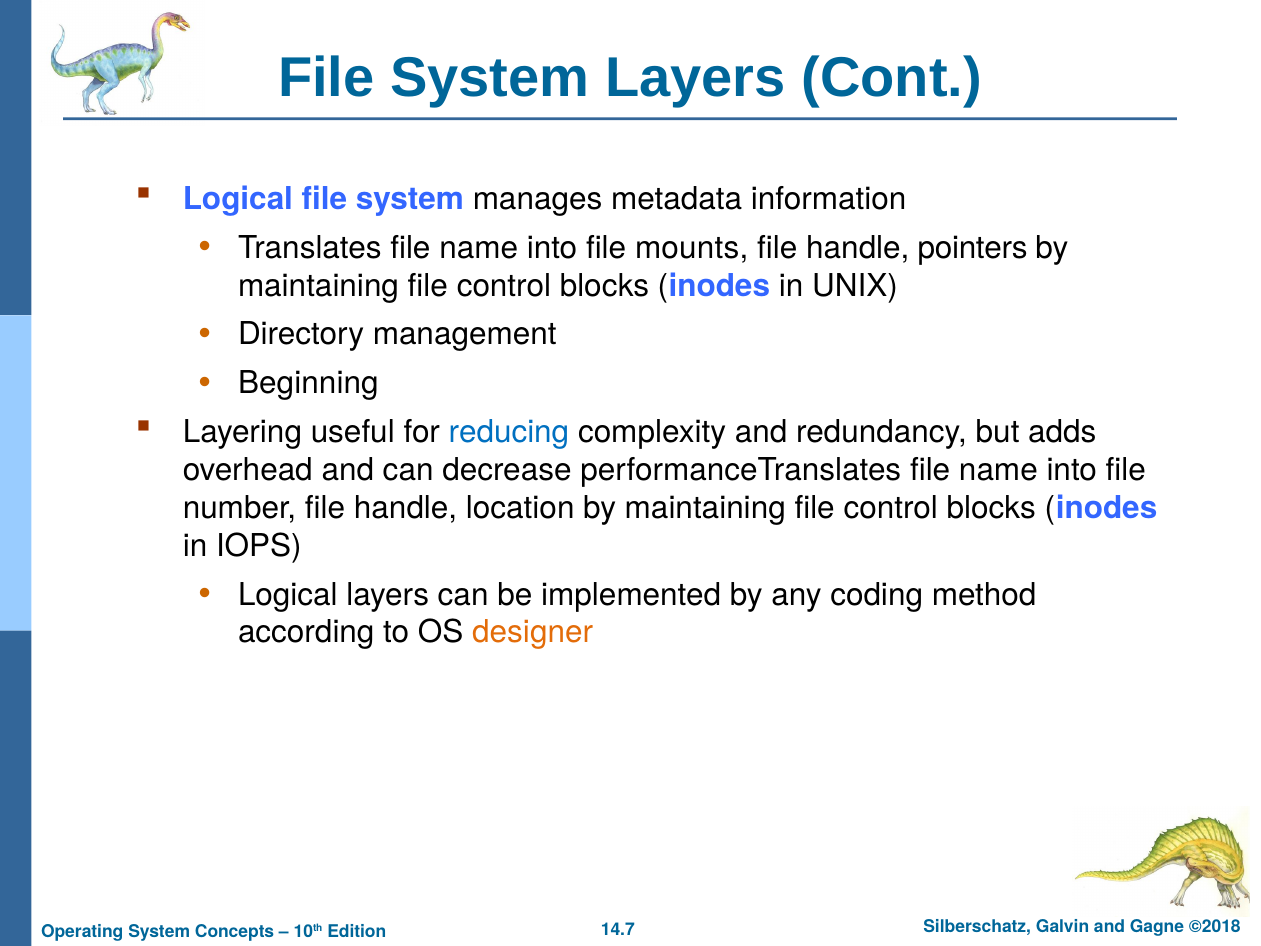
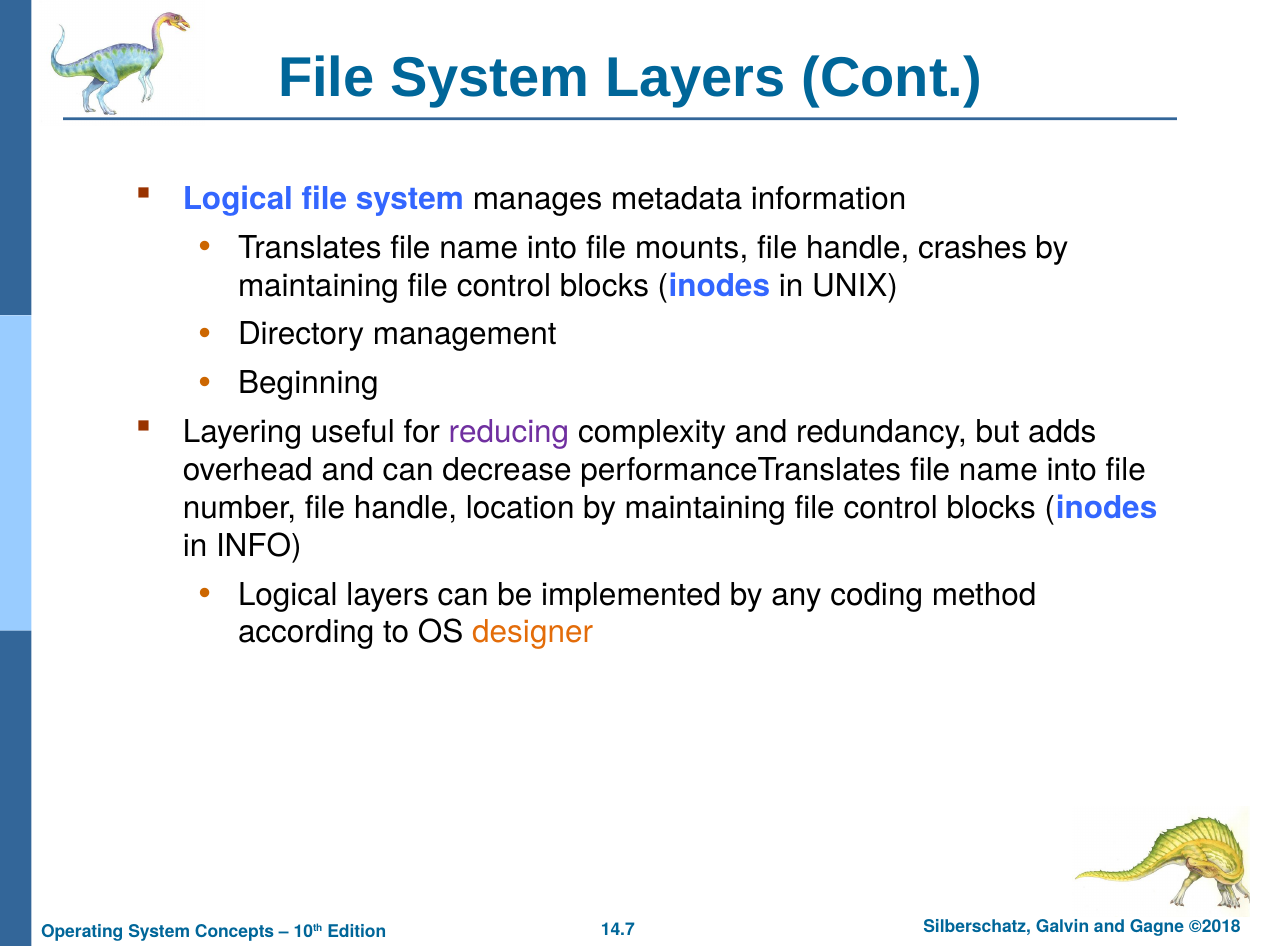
pointers: pointers -> crashes (973, 248)
reducing colour: blue -> purple (509, 432)
IOPS: IOPS -> INFO (259, 546)
